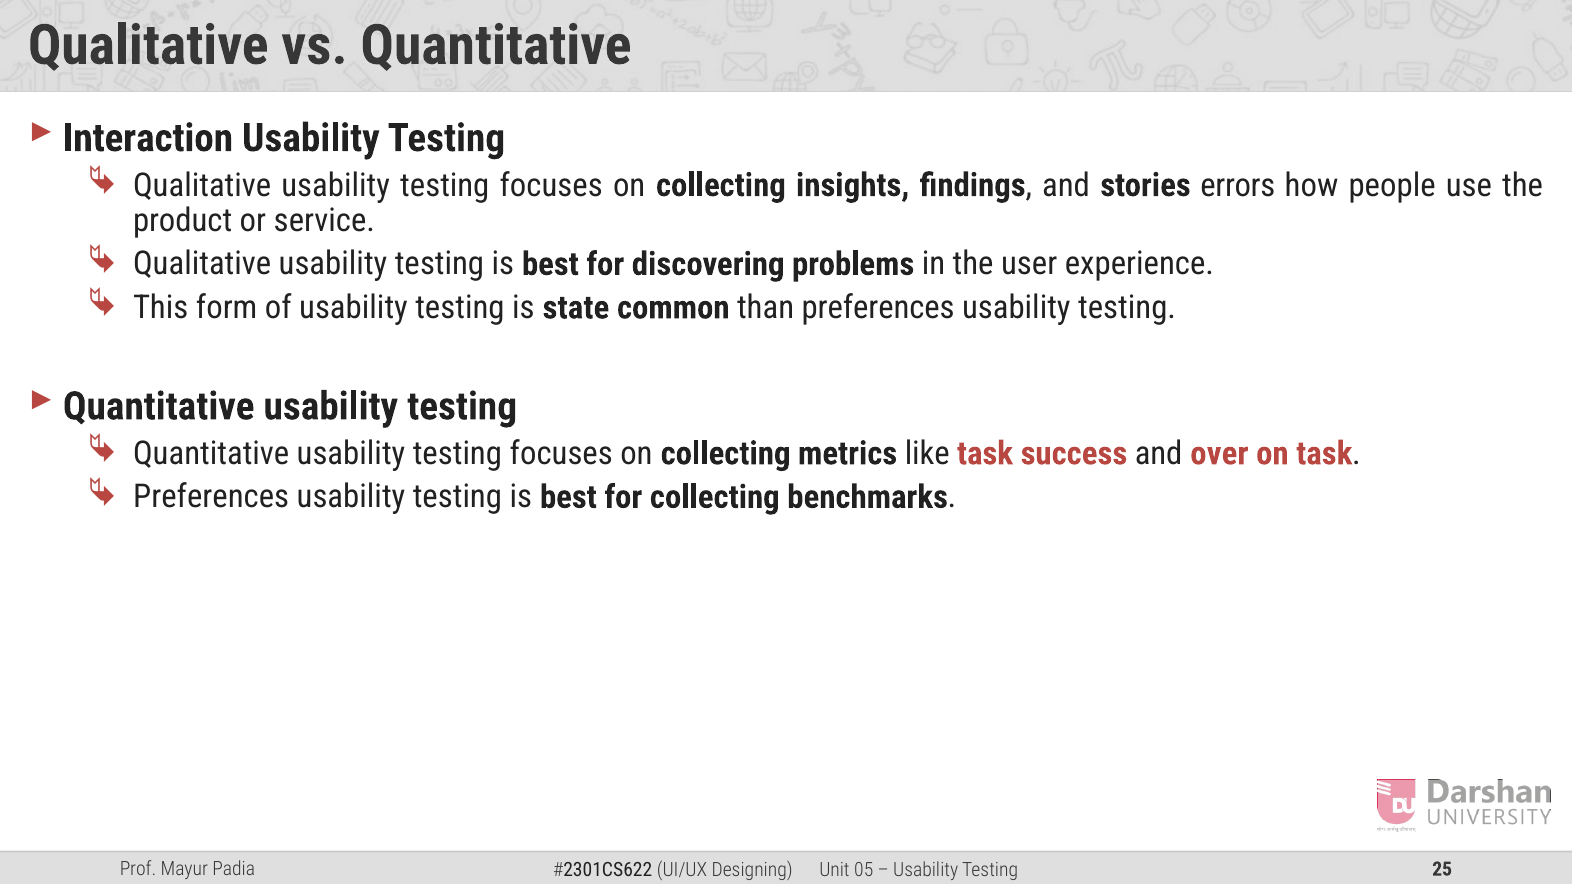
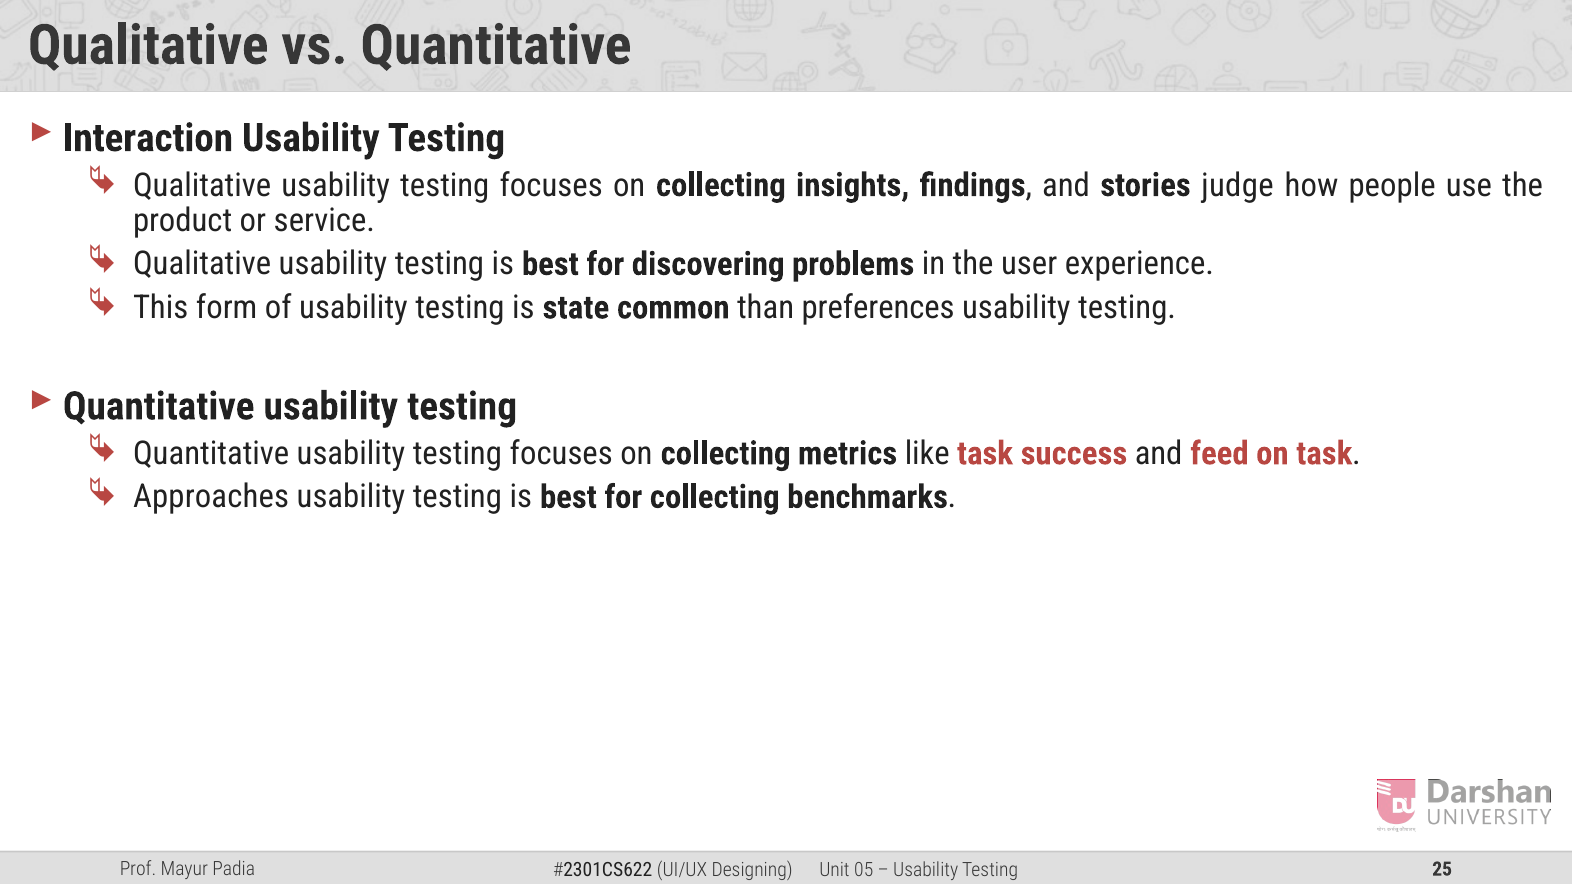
errors: errors -> judge (1238, 185)
over: over -> feed (1219, 454)
Preferences: Preferences -> Approaches (211, 497)
